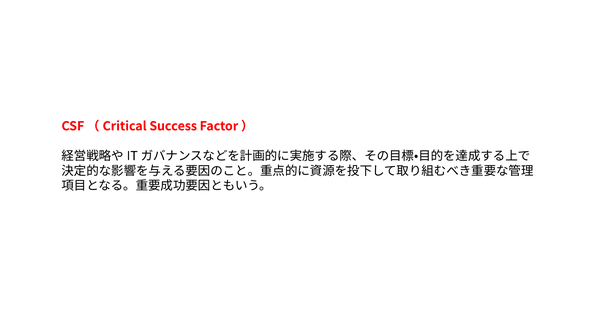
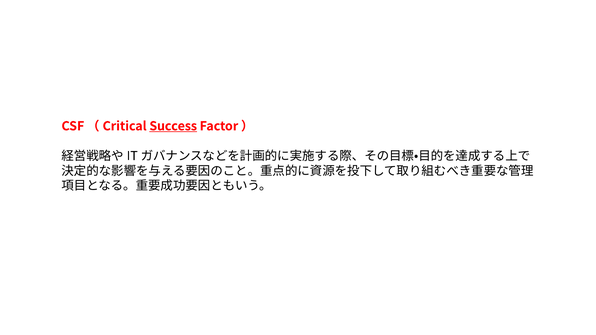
Success underline: none -> present (173, 126)
